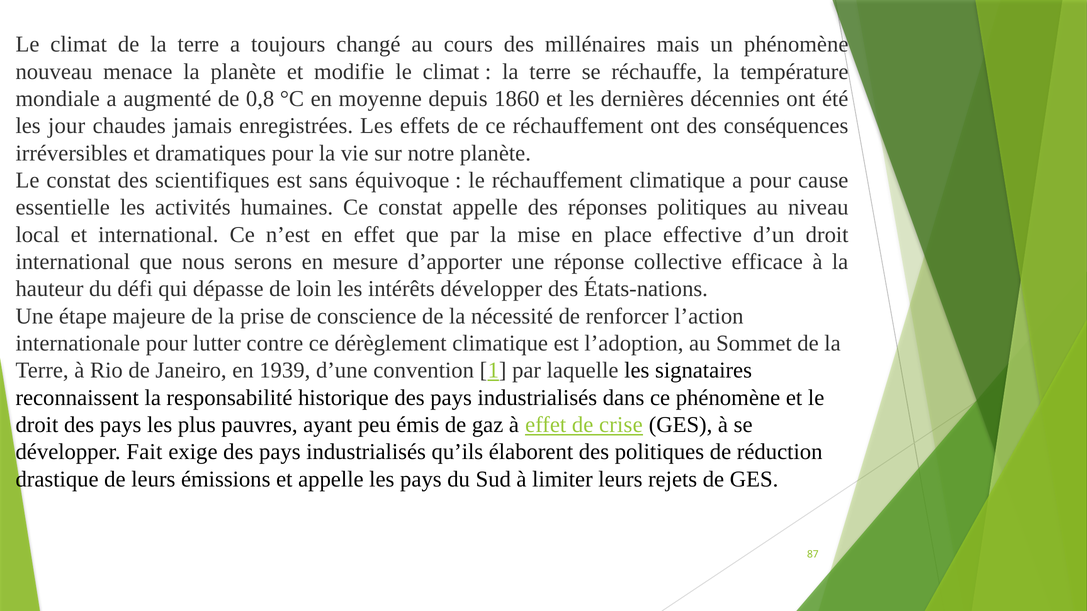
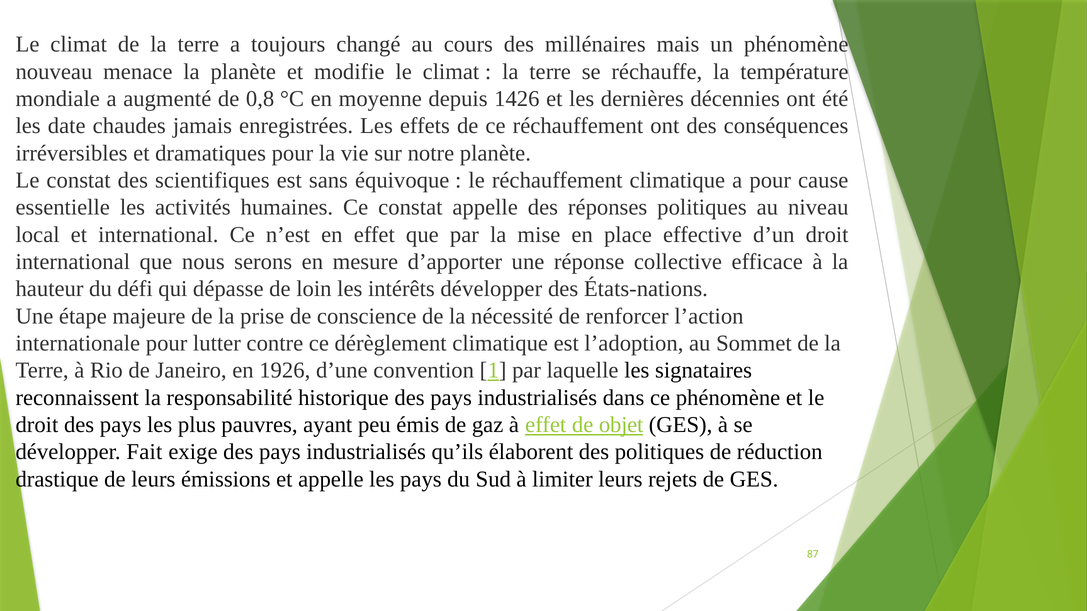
1860: 1860 -> 1426 (517, 99)
jour: jour -> date (67, 126)
1939: 1939 -> 1926 (285, 371)
crise: crise -> objet (621, 425)
